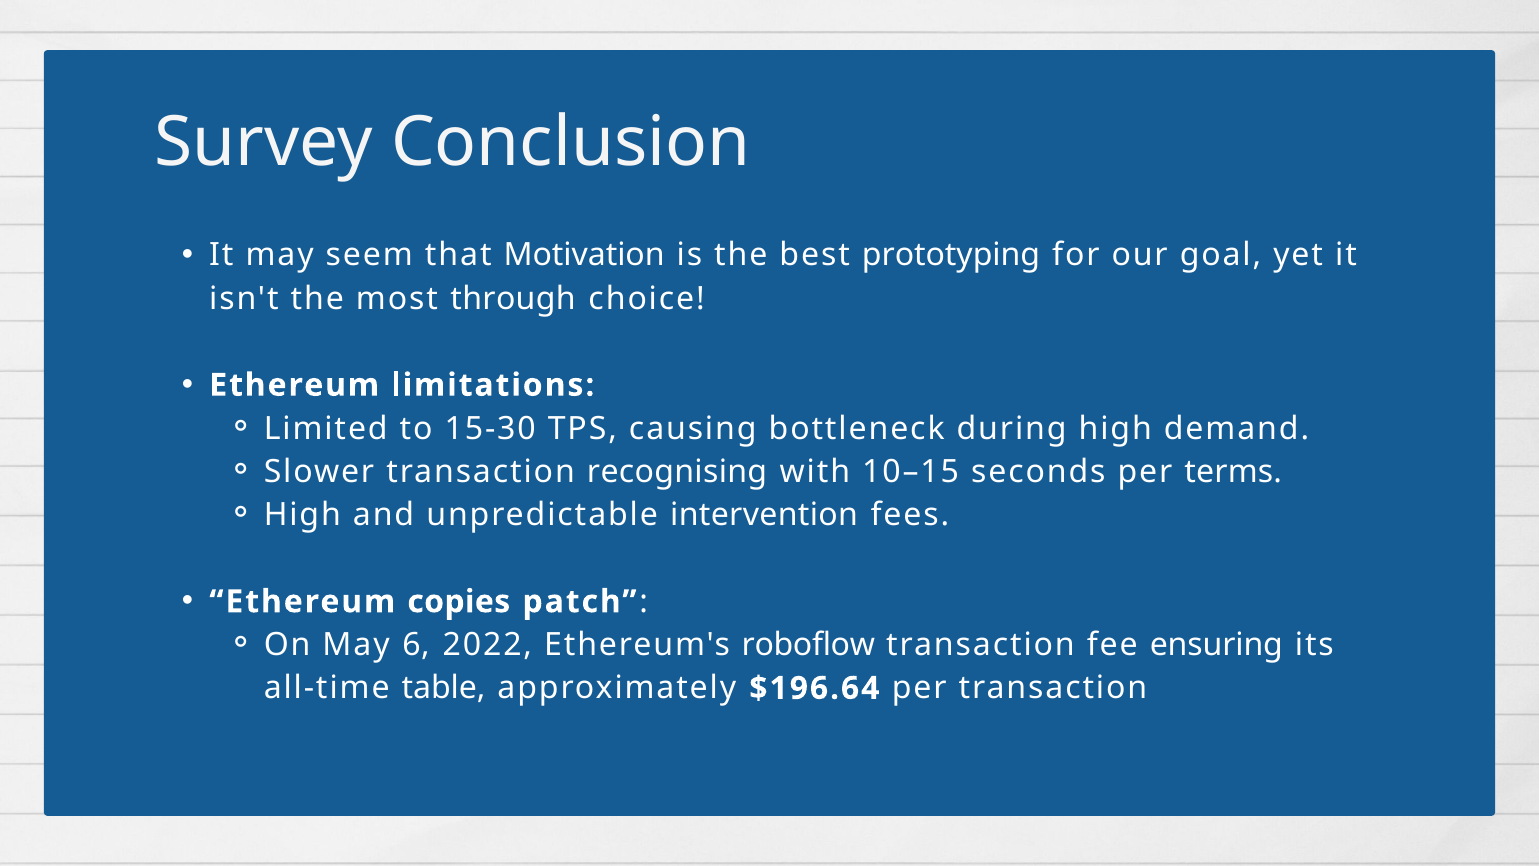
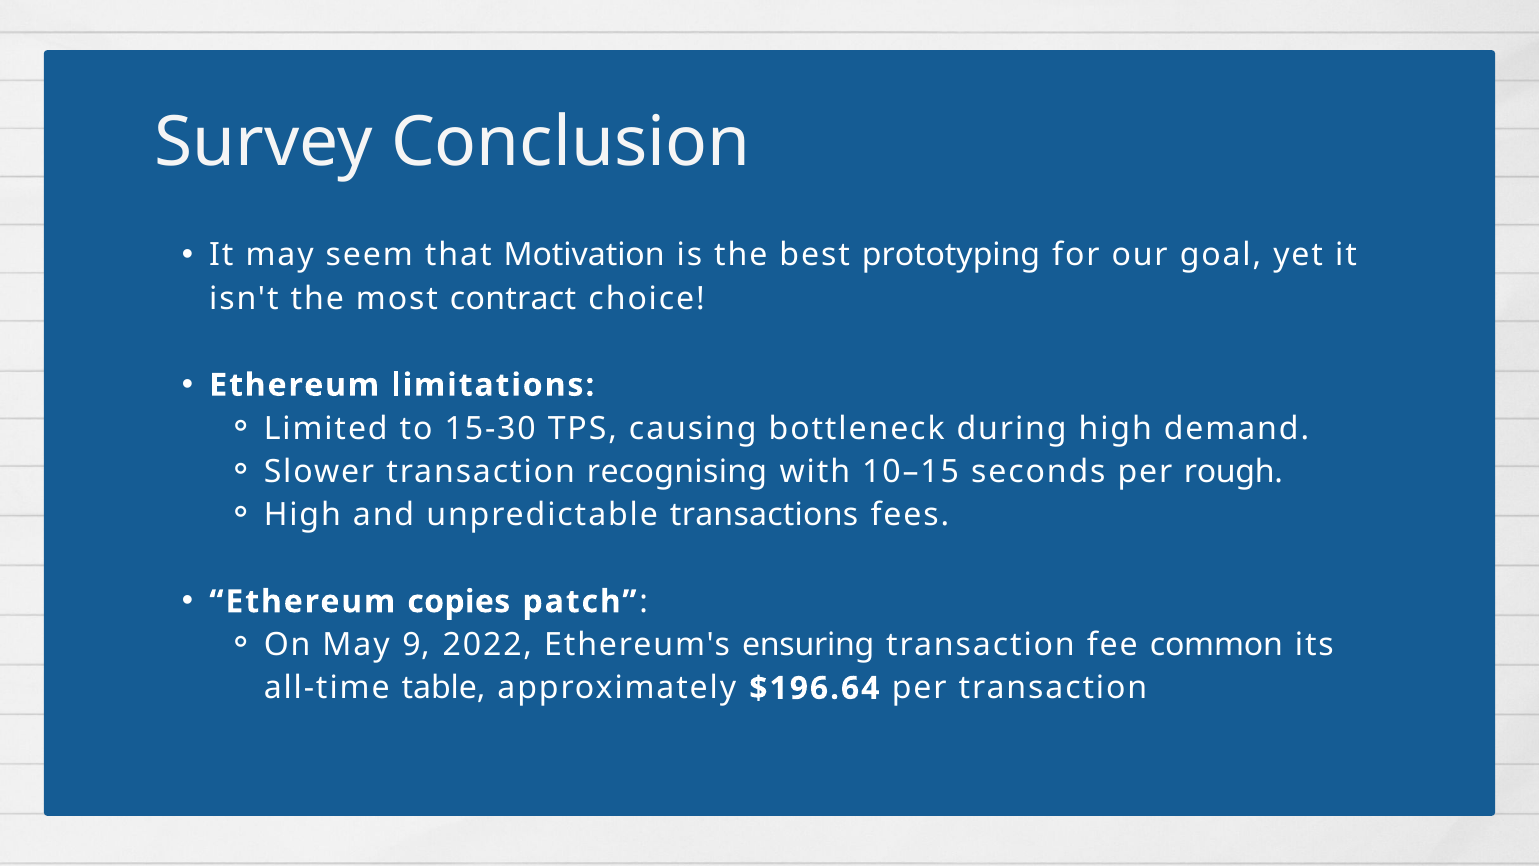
through: through -> contract (513, 298)
terms: terms -> rough (1233, 472)
intervention: intervention -> transactions (764, 515)
6: 6 -> 9 (416, 645)
roboflow: roboflow -> ensuring (808, 645)
ensuring: ensuring -> common (1216, 645)
